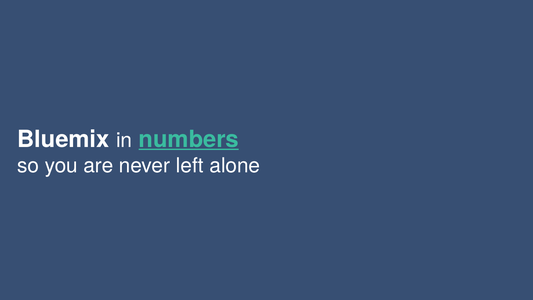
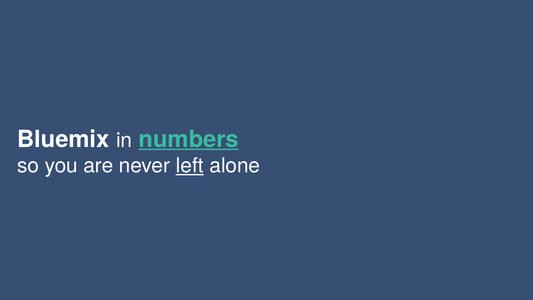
left underline: none -> present (190, 166)
